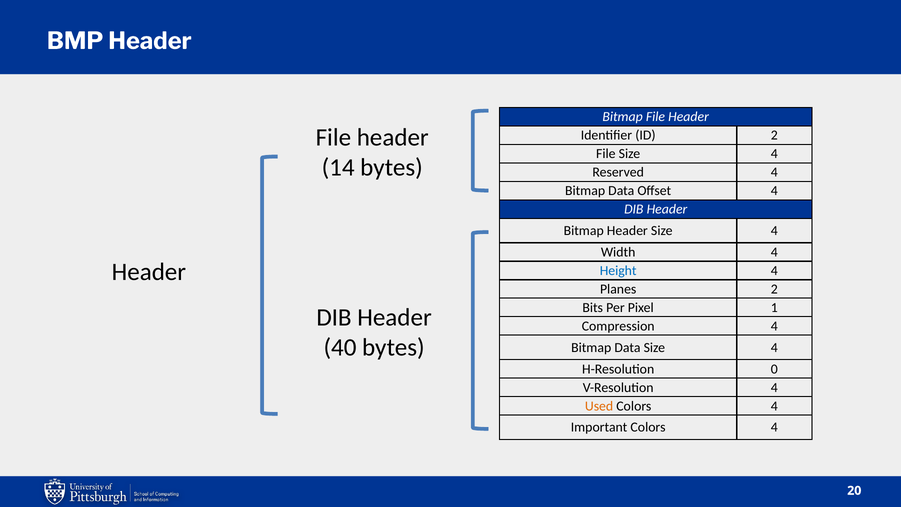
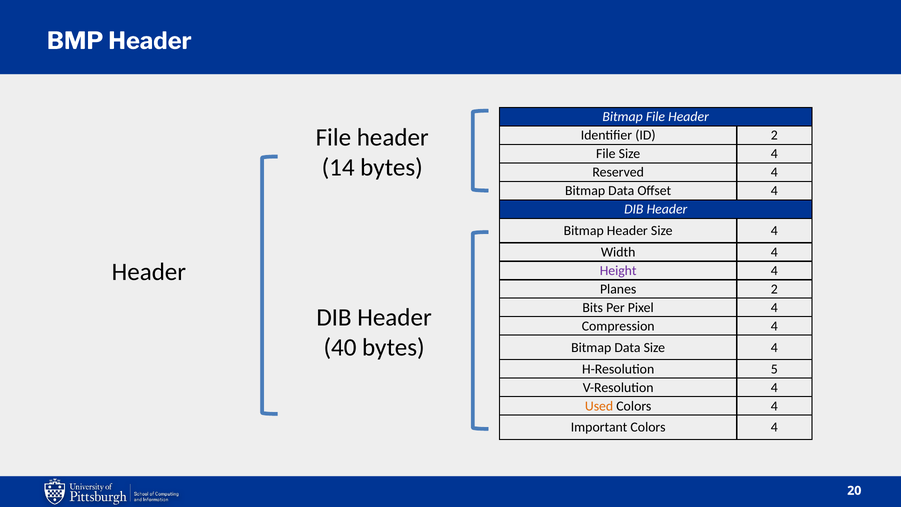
Height colour: blue -> purple (618, 271)
Pixel 1: 1 -> 4 (774, 308)
0: 0 -> 5 (774, 369)
